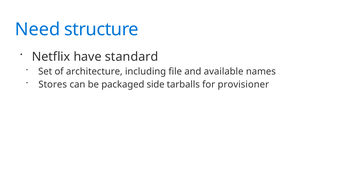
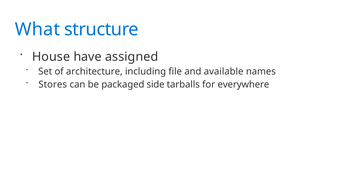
Need: Need -> What (38, 30)
Netflix: Netflix -> House (51, 57)
standard: standard -> assigned (132, 57)
provisioner: provisioner -> everywhere (243, 85)
